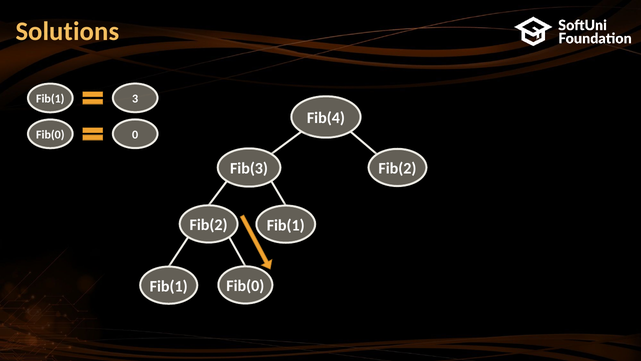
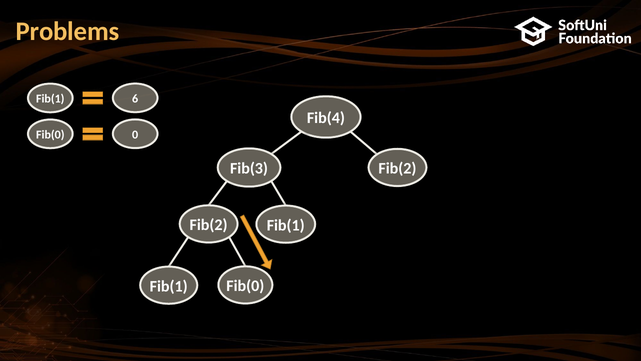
Solutions: Solutions -> Problems (68, 31)
3: 3 -> 6 (135, 99)
